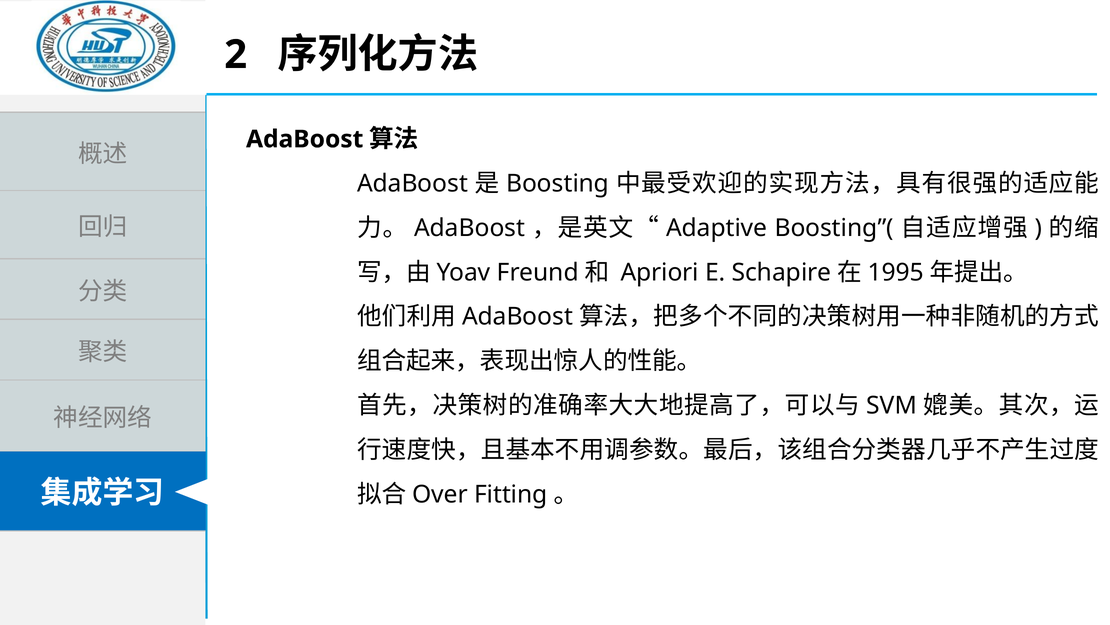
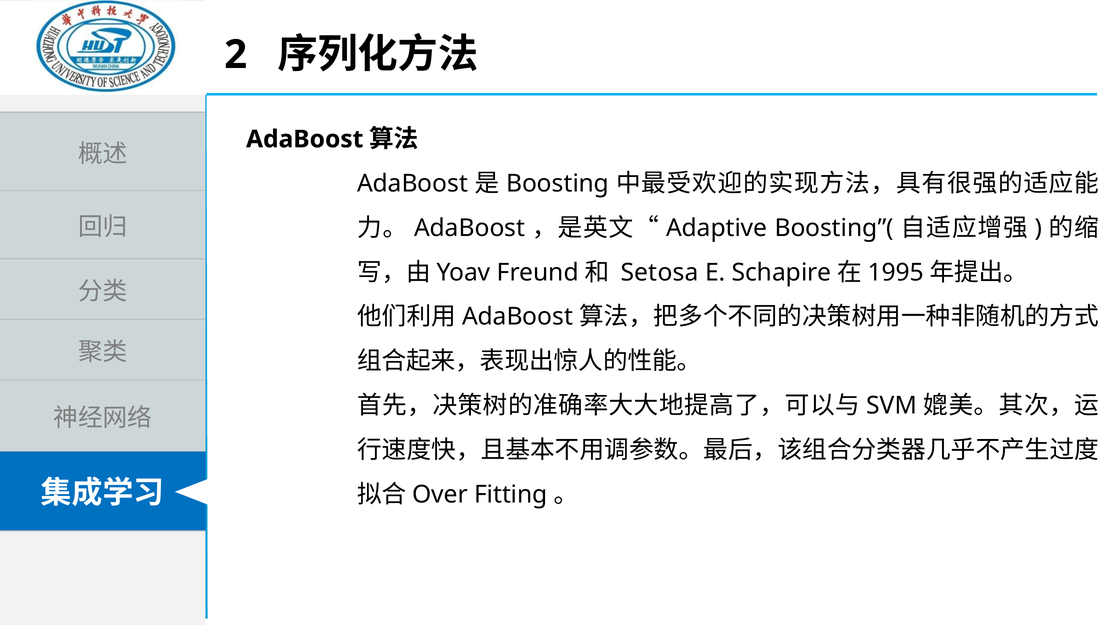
Apriori: Apriori -> Setosa (660, 272)
